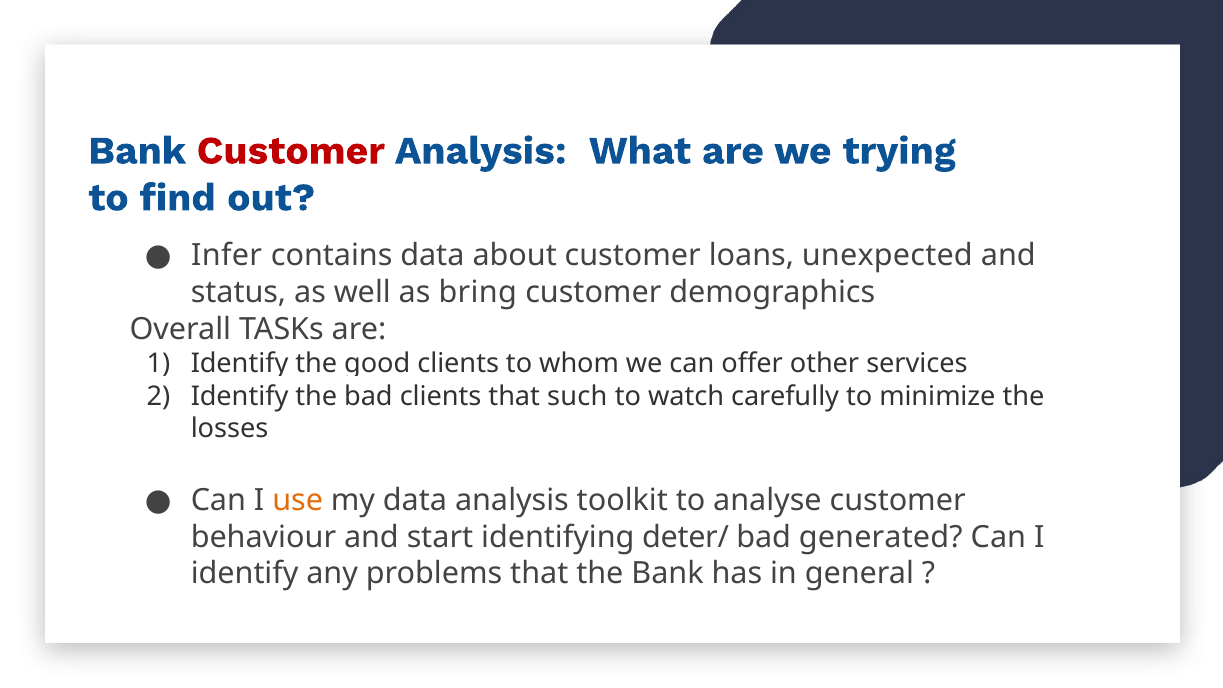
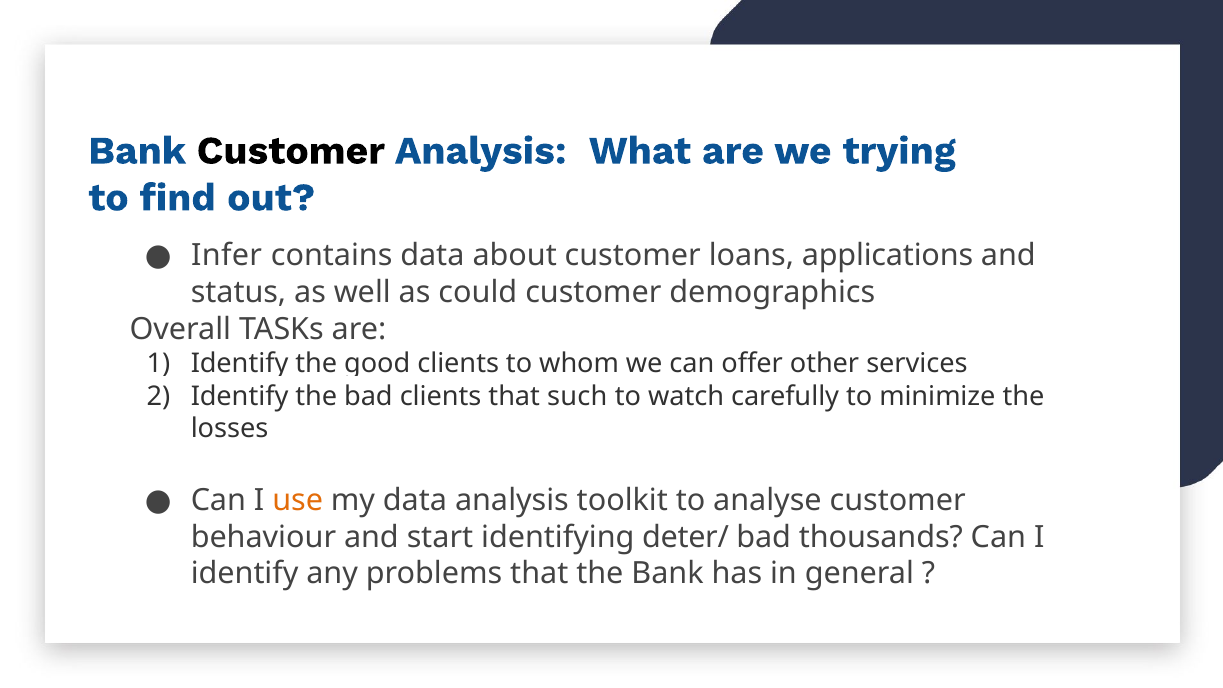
Customer colour: red -> black (291, 151)
unexpected: unexpected -> applications (888, 256)
bring: bring -> could (478, 293)
generated: generated -> thousands (881, 537)
